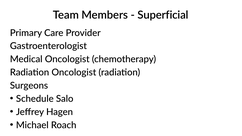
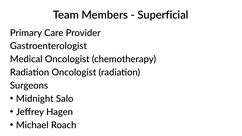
Schedule: Schedule -> Midnight (35, 99)
